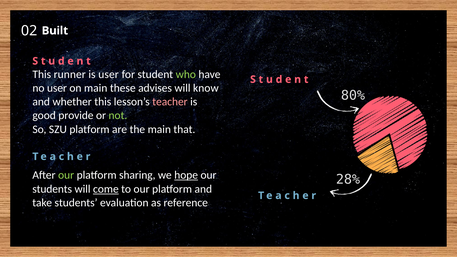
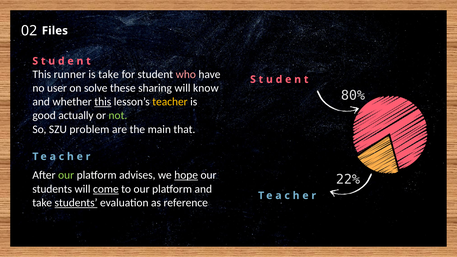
Built: Built -> Files (55, 31)
is user: user -> take (109, 74)
who colour: light green -> pink (186, 74)
on main: main -> solve (96, 88)
advises: advises -> sharing (155, 88)
this underline: none -> present (103, 102)
teacher colour: pink -> yellow (170, 102)
provide: provide -> actually (76, 116)
SZU platform: platform -> problem (89, 129)
sharing: sharing -> advises (137, 175)
28%: 28% -> 22% (348, 179)
students underline: none -> present (76, 203)
